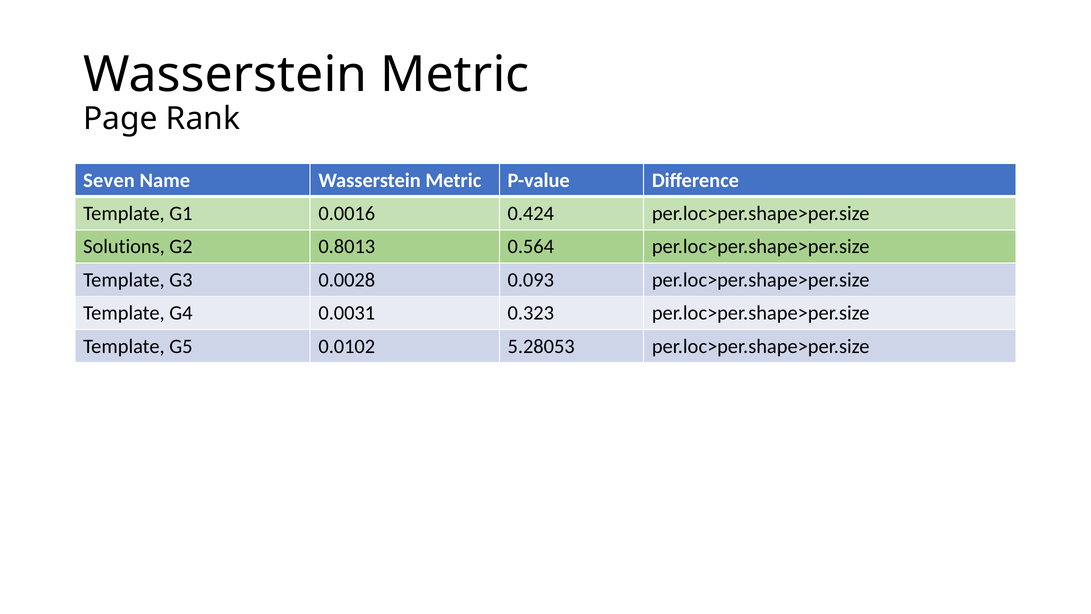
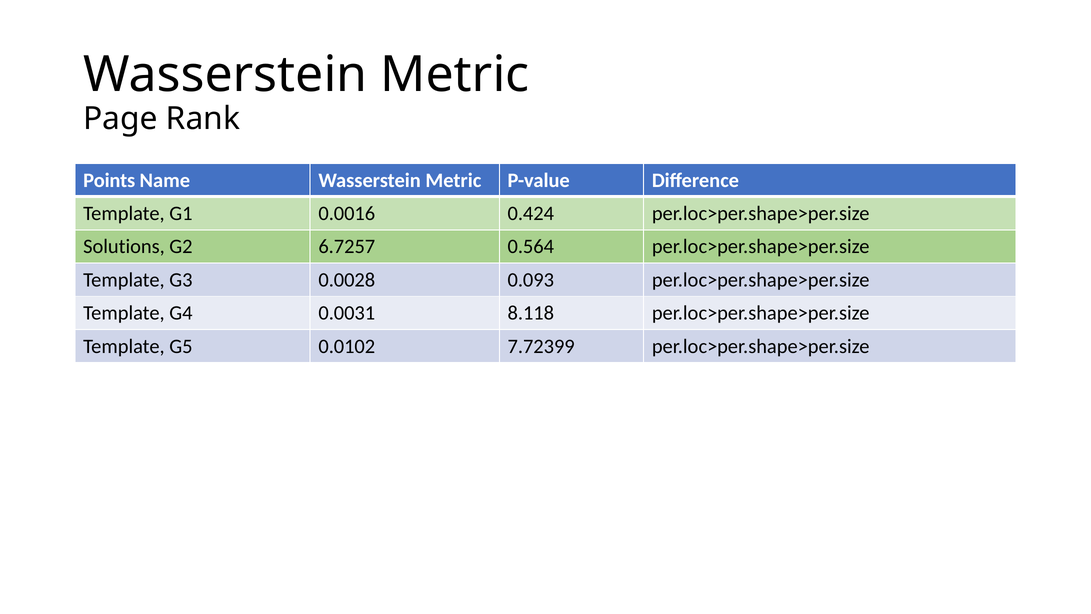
Seven: Seven -> Points (109, 180)
0.8013: 0.8013 -> 6.7257 (347, 247)
0.323: 0.323 -> 8.118 (531, 313)
5.28053: 5.28053 -> 7.72399 (541, 346)
